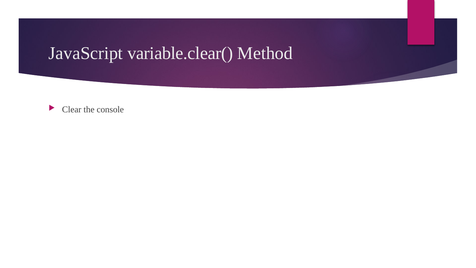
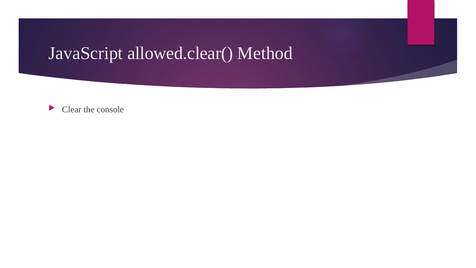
variable.clear(: variable.clear( -> allowed.clear( (180, 53)
